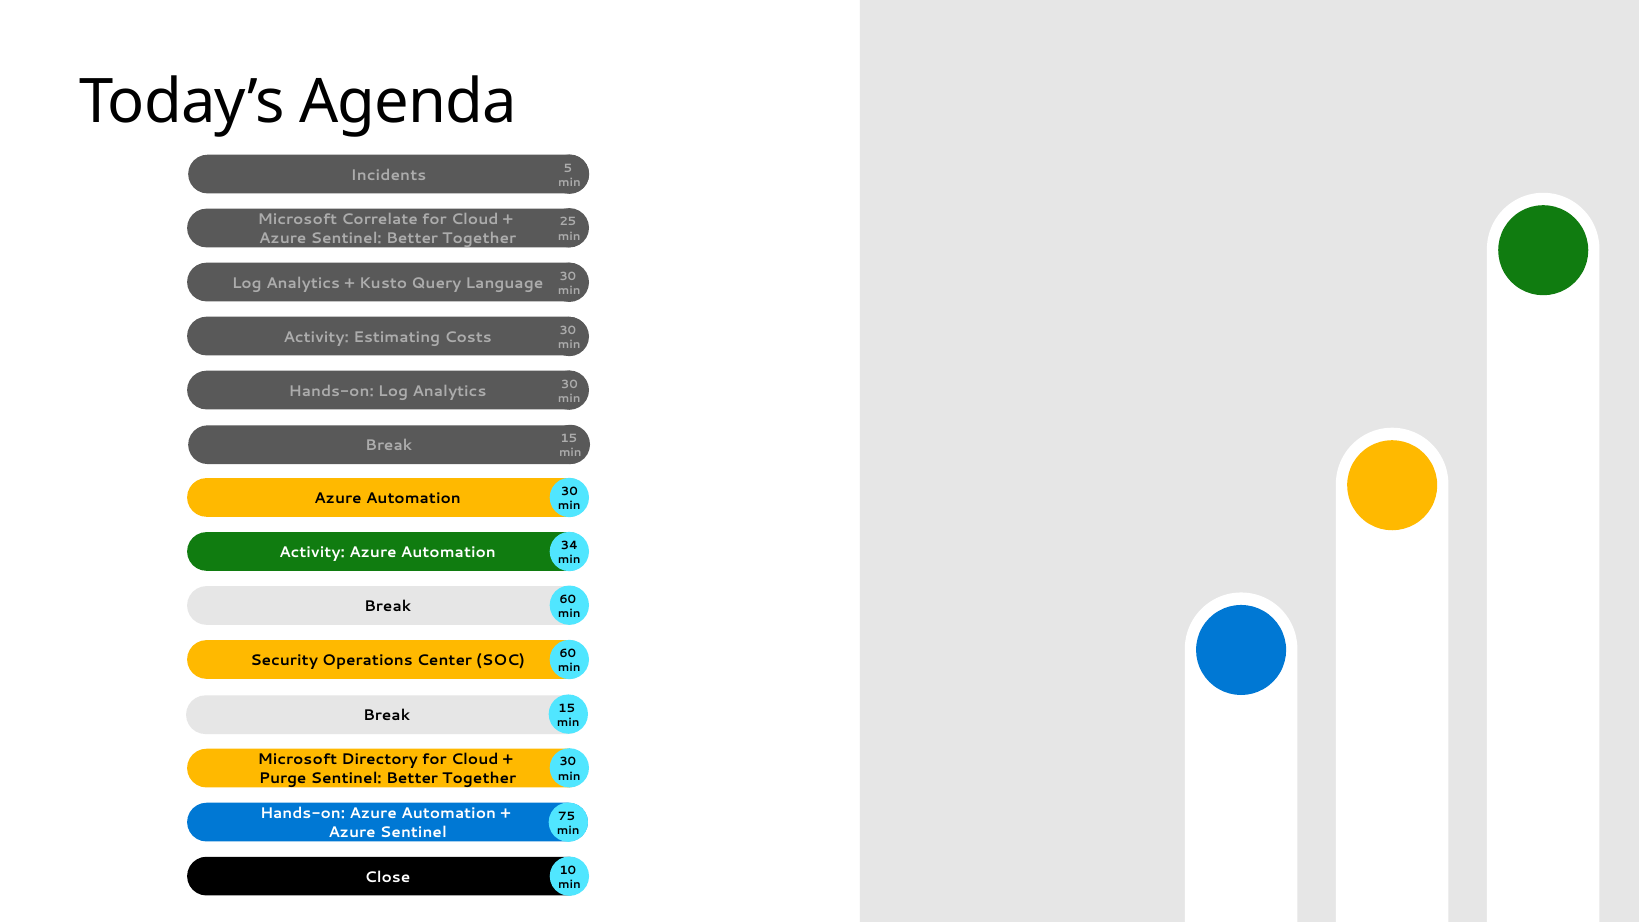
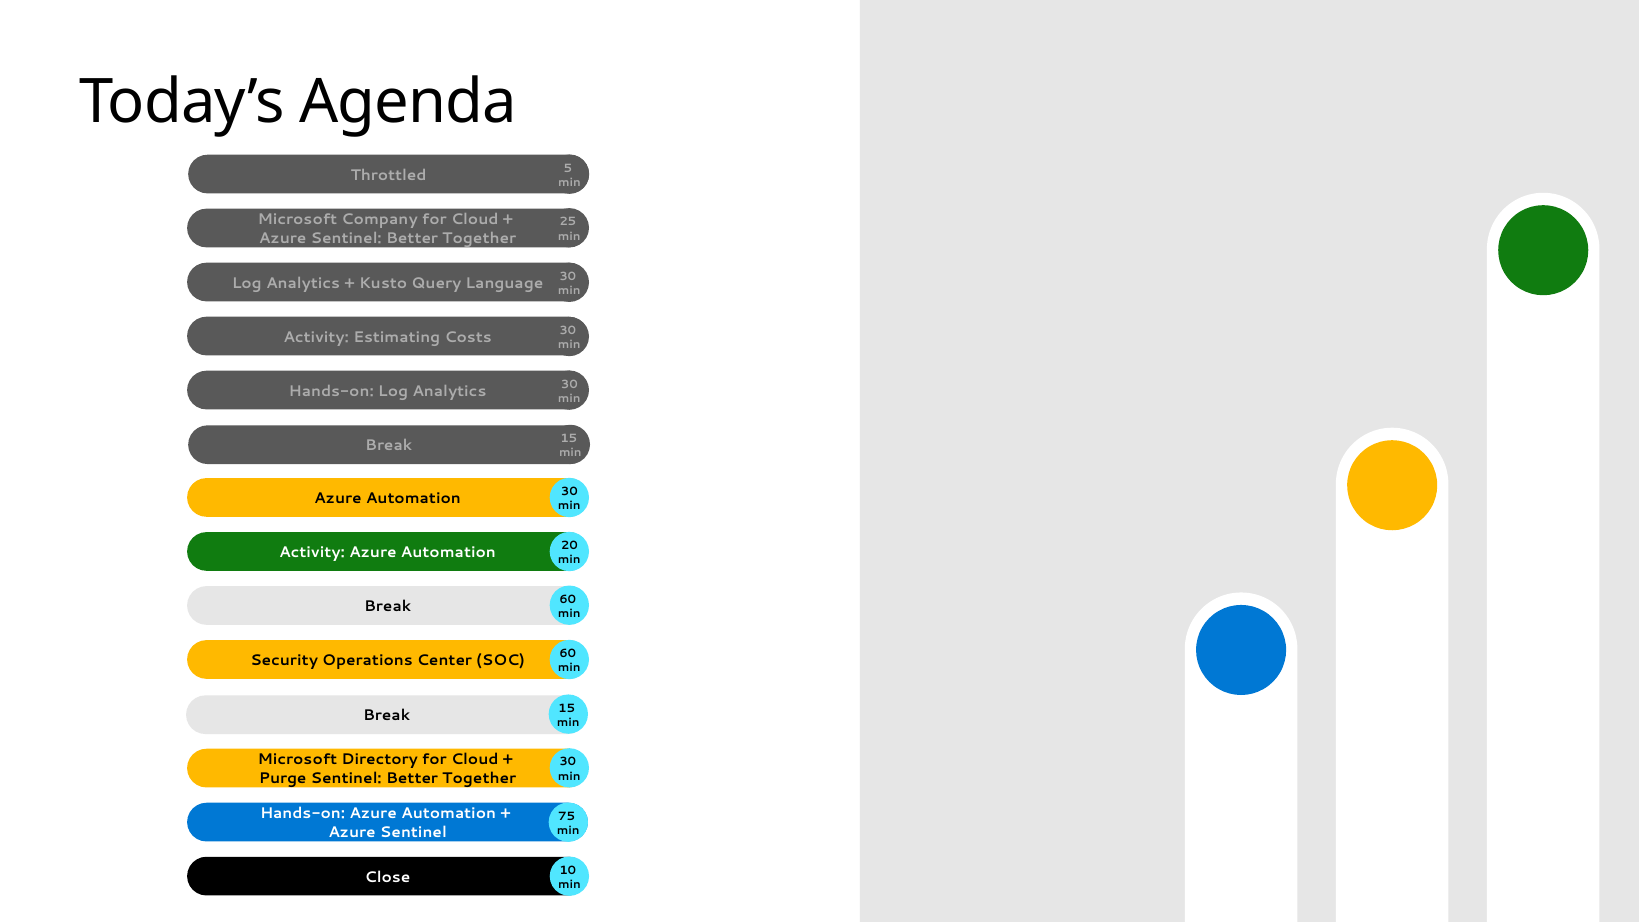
Incidents: Incidents -> Throttled (389, 175)
Correlate: Correlate -> Company (380, 220)
34: 34 -> 20 (569, 546)
